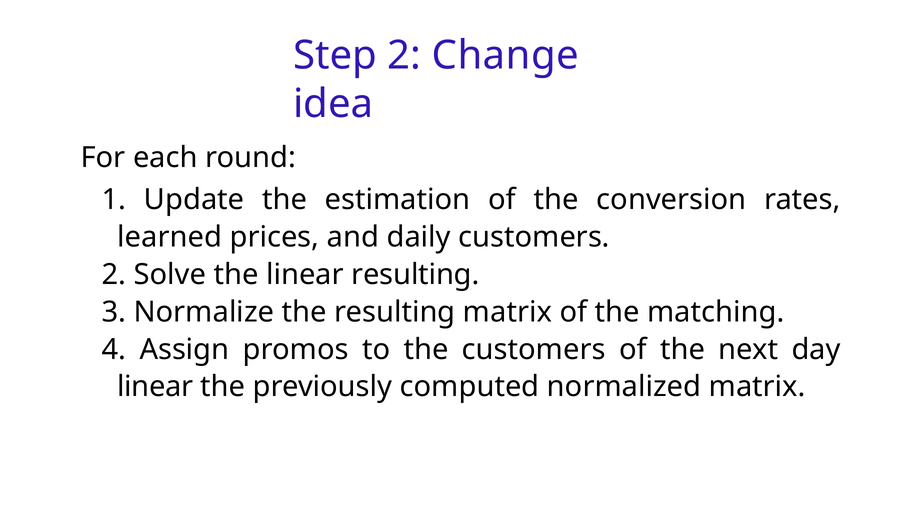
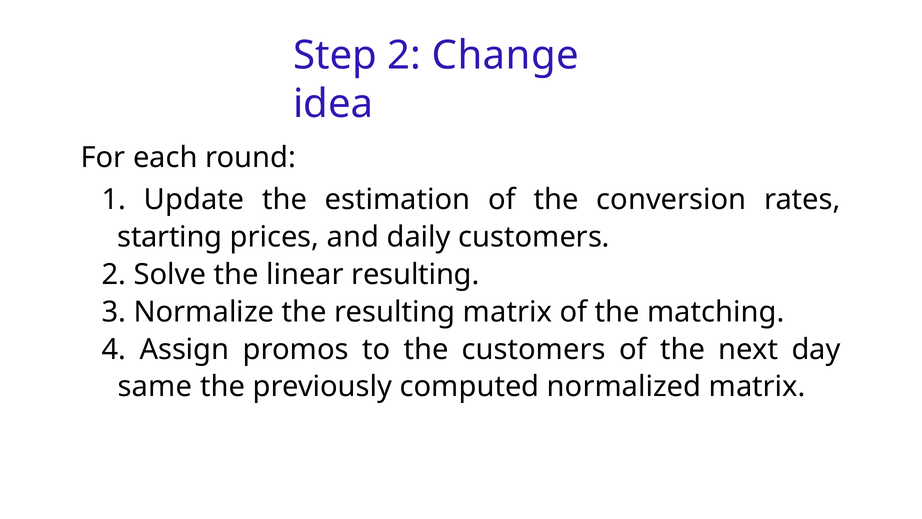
learned: learned -> starting (170, 237)
linear: linear -> same (155, 387)
